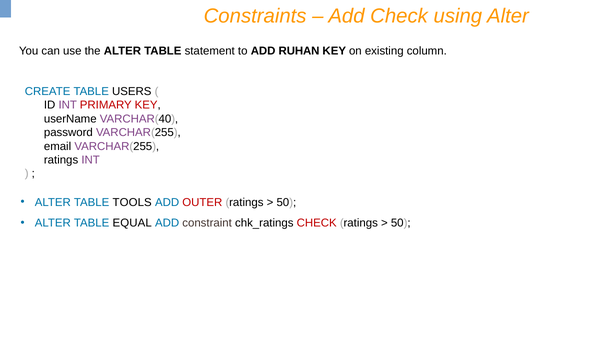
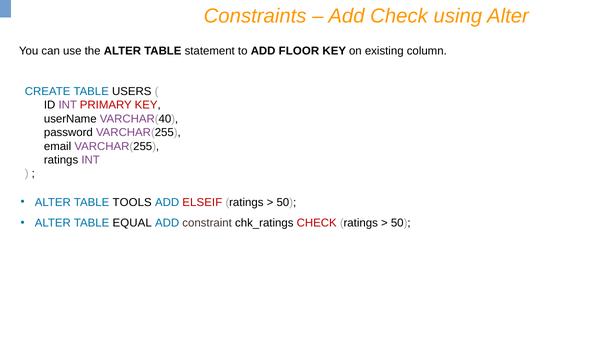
RUHAN: RUHAN -> FLOOR (299, 51)
OUTER: OUTER -> ELSEIF (202, 202)
